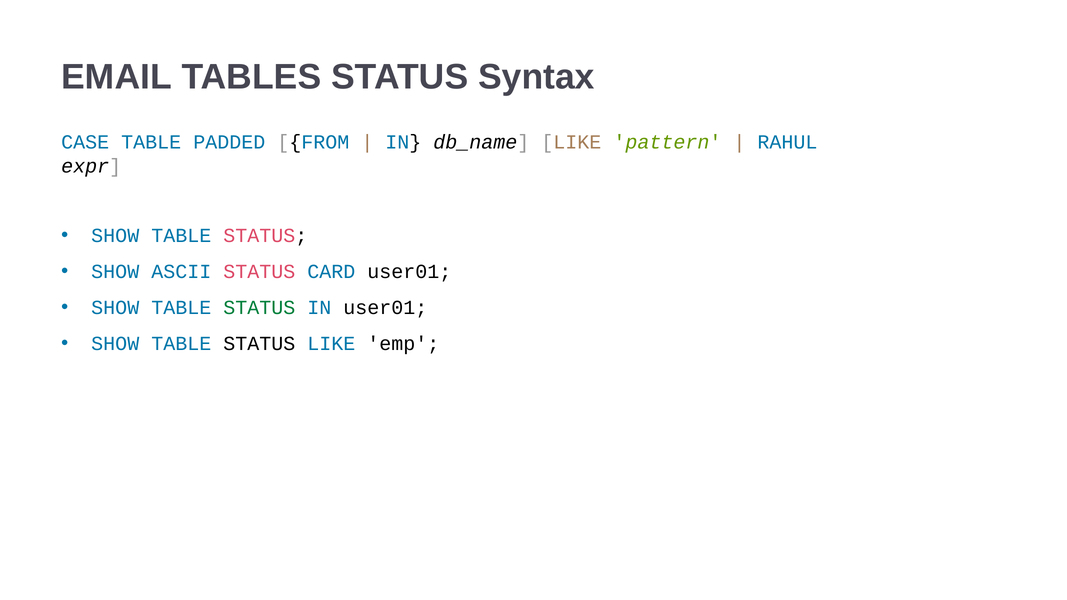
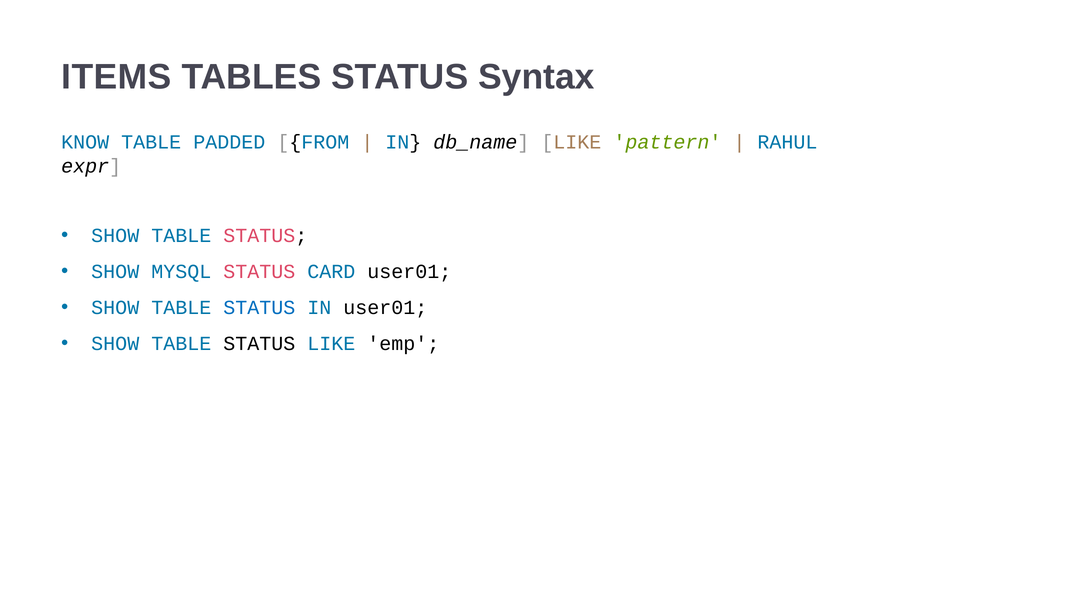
EMAIL: EMAIL -> ITEMS (116, 77)
CASE: CASE -> KNOW (85, 142)
ASCII: ASCII -> MYSQL (181, 272)
STATUS colour: green -> blue (259, 308)
